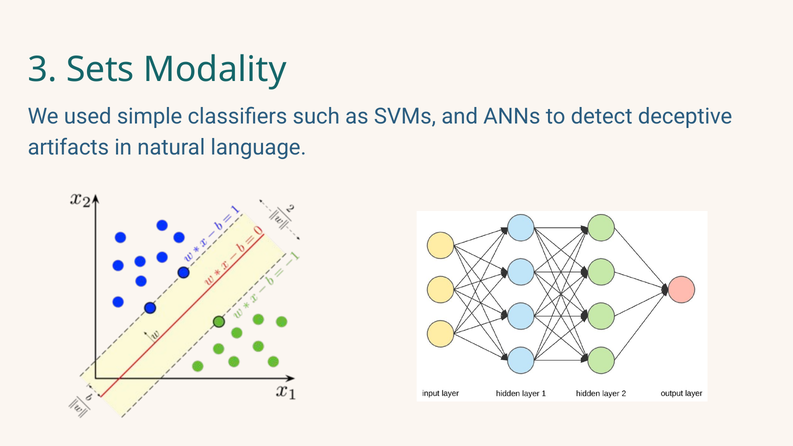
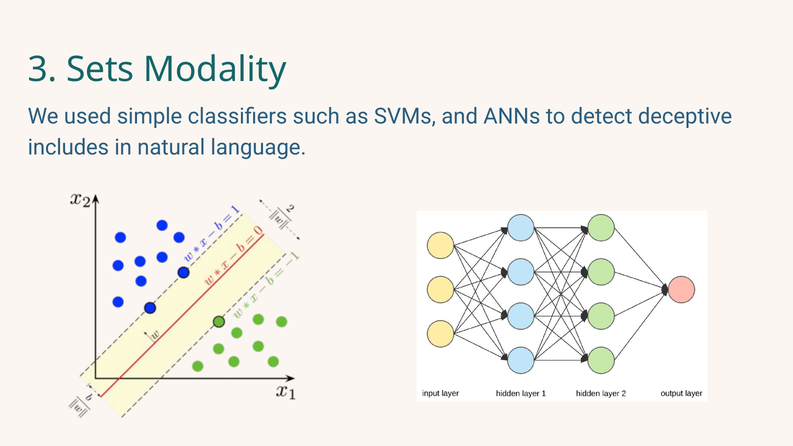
artifacts: artifacts -> includes (68, 148)
